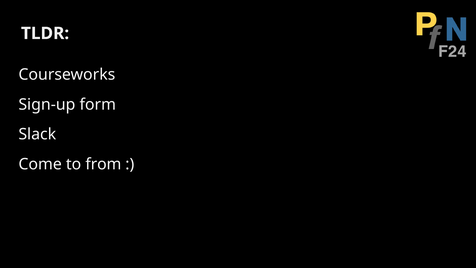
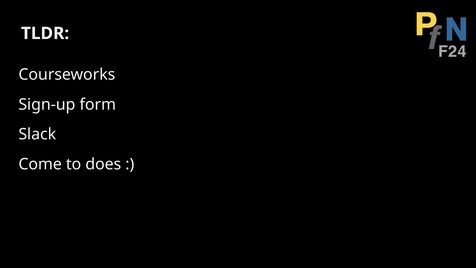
from: from -> does (103, 164)
